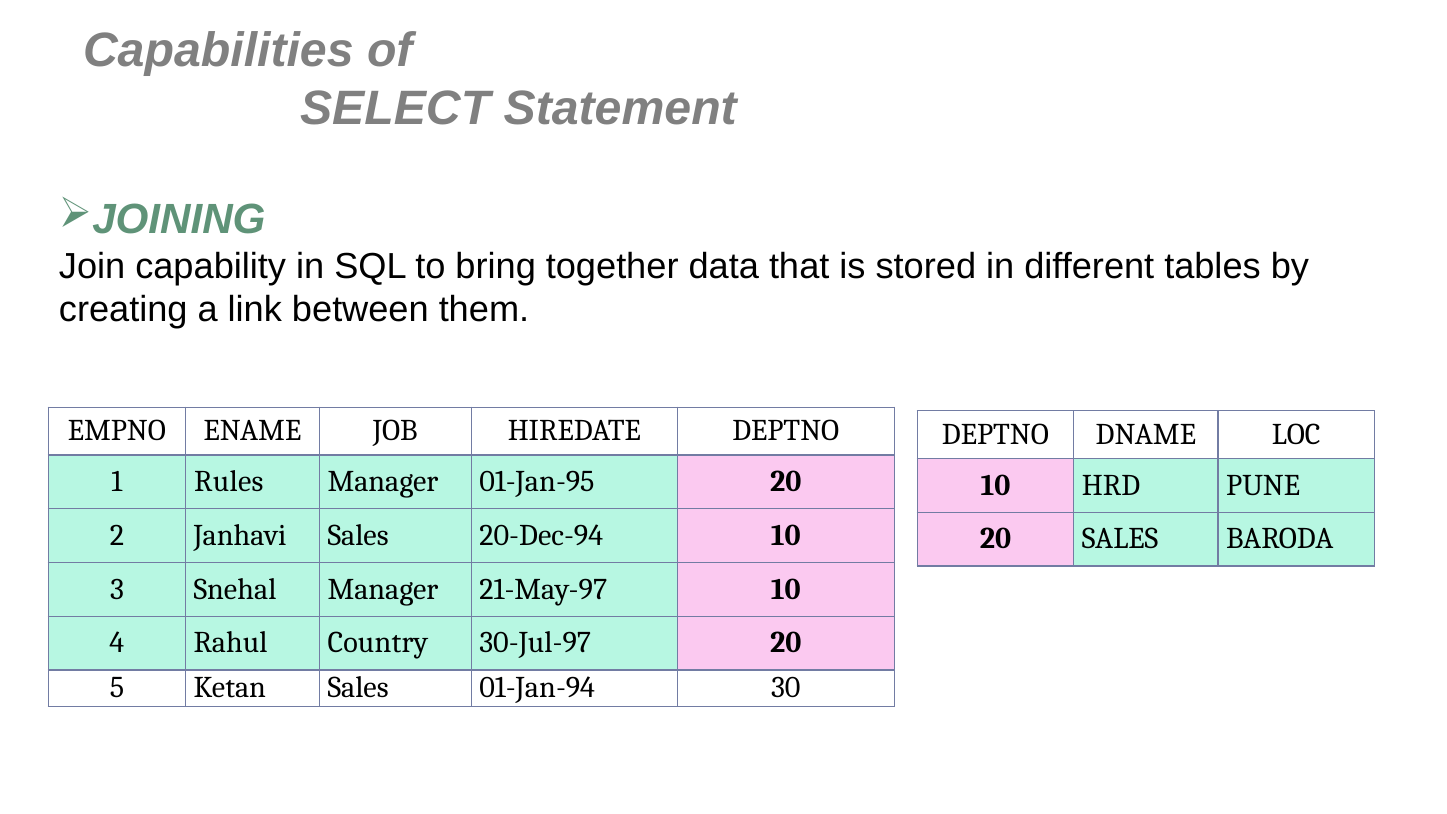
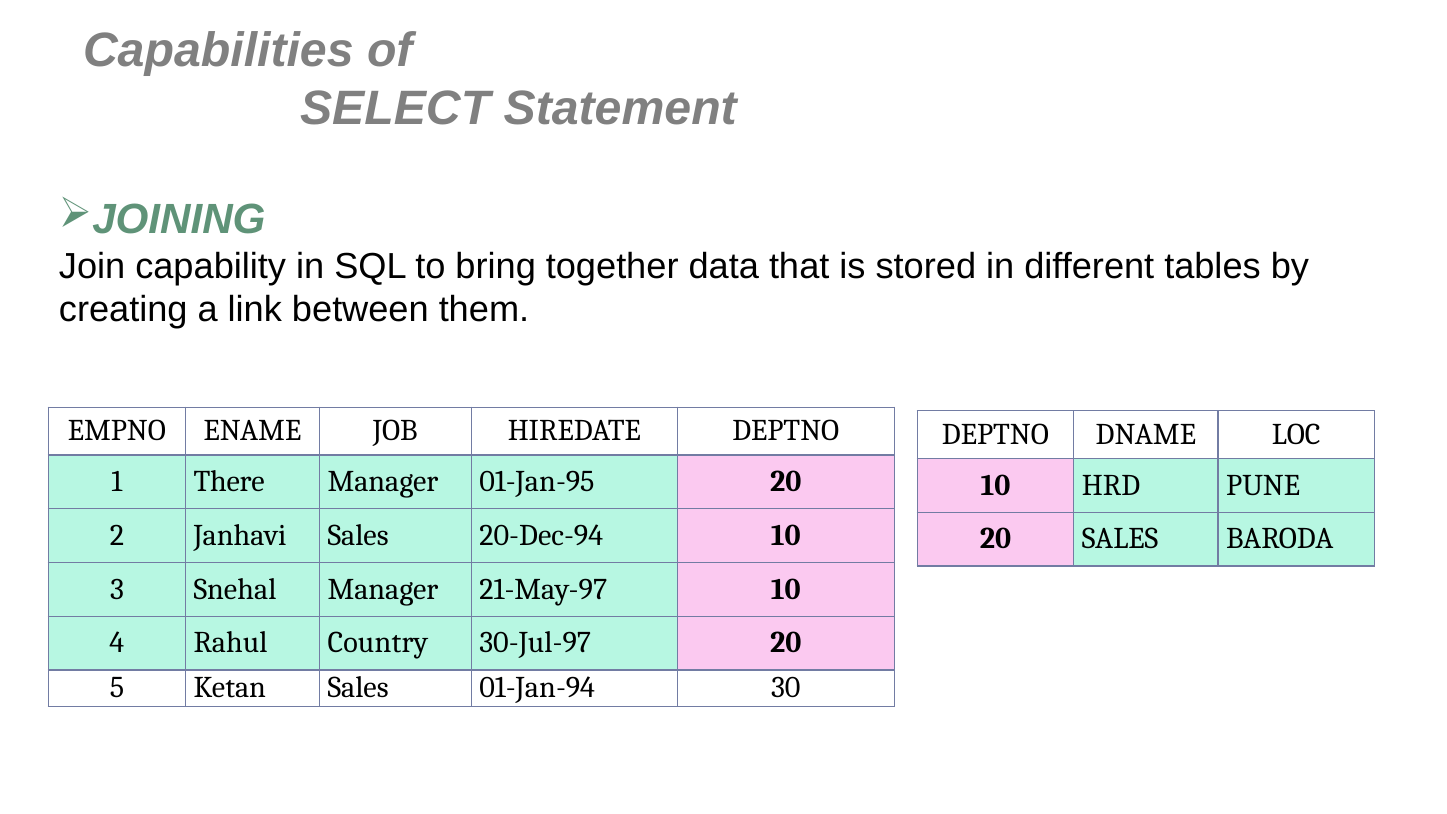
Rules: Rules -> There (229, 482)
